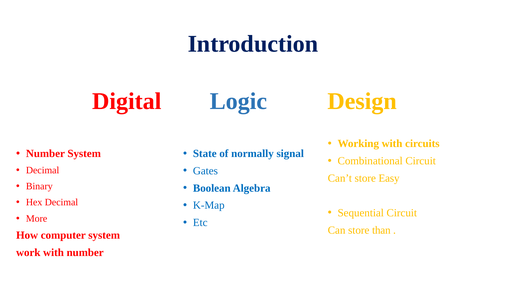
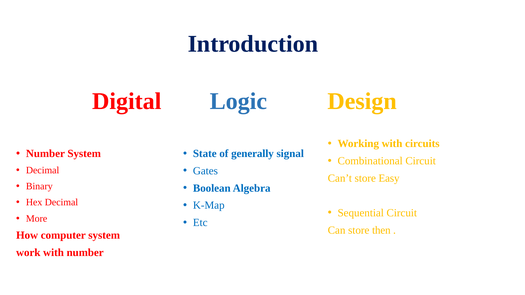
normally: normally -> generally (253, 154)
than: than -> then (381, 230)
